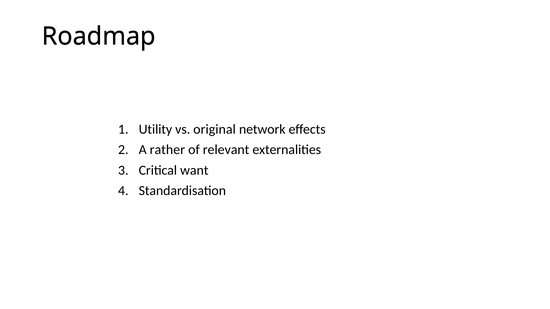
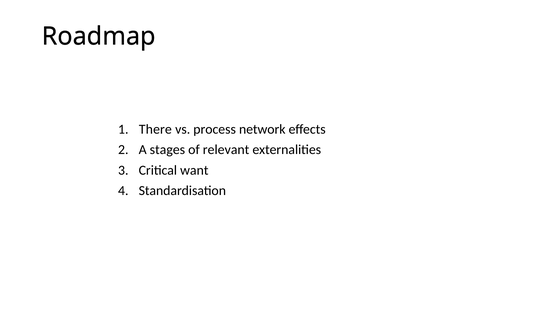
Utility: Utility -> There (155, 129)
original: original -> process (215, 129)
rather: rather -> stages (167, 150)
